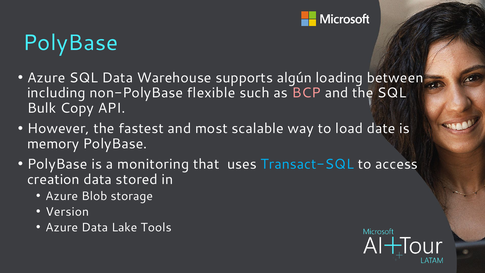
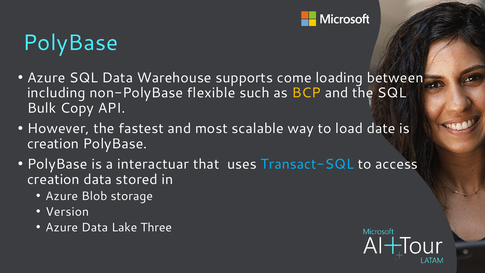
algún: algún -> come (294, 78)
BCP colour: pink -> yellow (306, 93)
memory: memory -> creation (53, 144)
monitoring: monitoring -> interactuar (153, 164)
Tools: Tools -> Three (156, 227)
